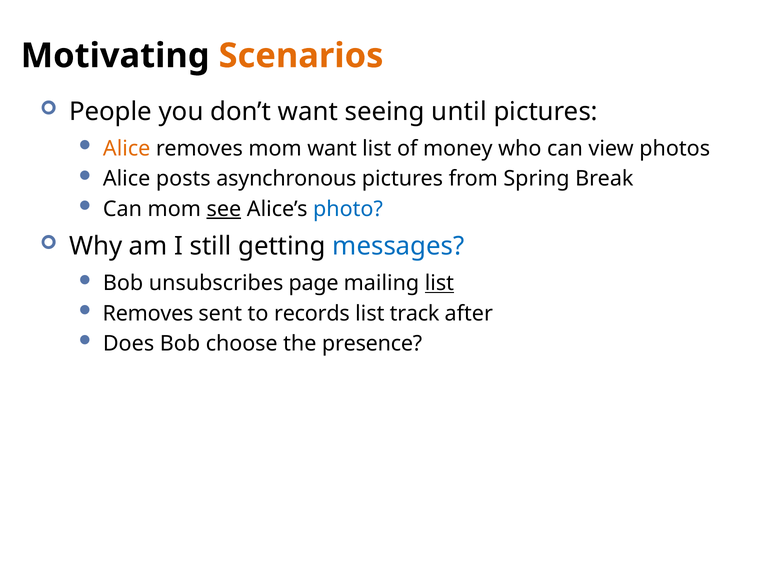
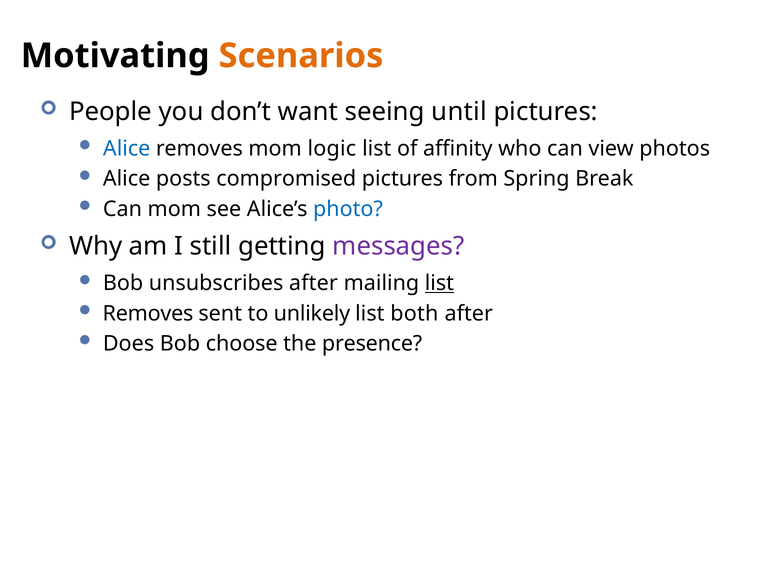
Alice colour: orange -> blue (127, 148)
mom want: want -> logic (332, 148)
money: money -> affinity (458, 148)
asynchronous: asynchronous -> compromised (286, 179)
see underline: present -> none (224, 209)
messages colour: blue -> purple (398, 246)
unsubscribes page: page -> after (313, 283)
records: records -> unlikely (312, 313)
track: track -> both (414, 313)
